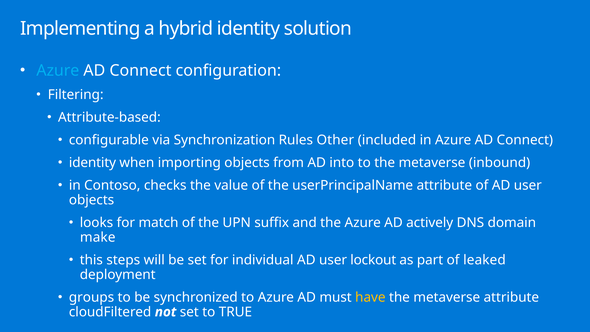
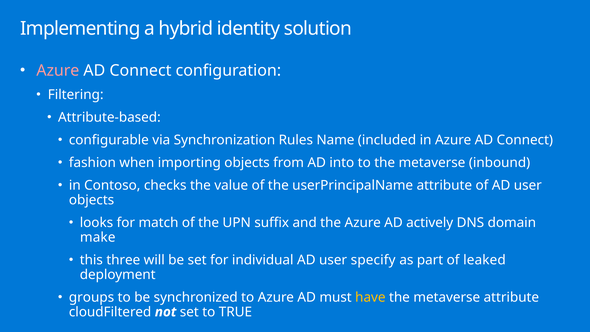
Azure colour: light blue -> pink (58, 71)
Other: Other -> Name (335, 140)
identity: identity -> fashion (92, 163)
steps: steps -> three (123, 260)
lockout: lockout -> specify (373, 260)
